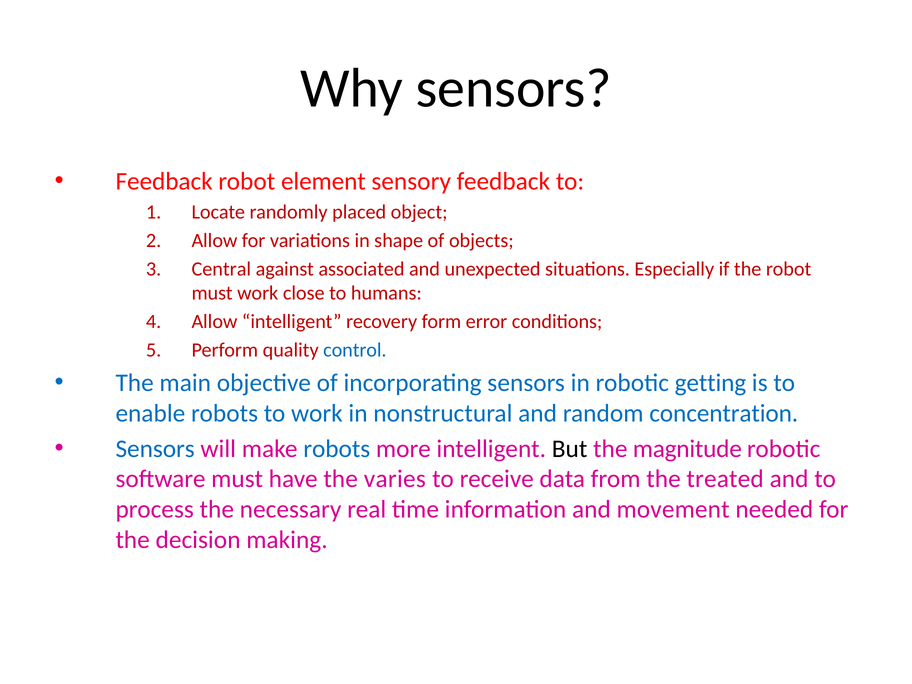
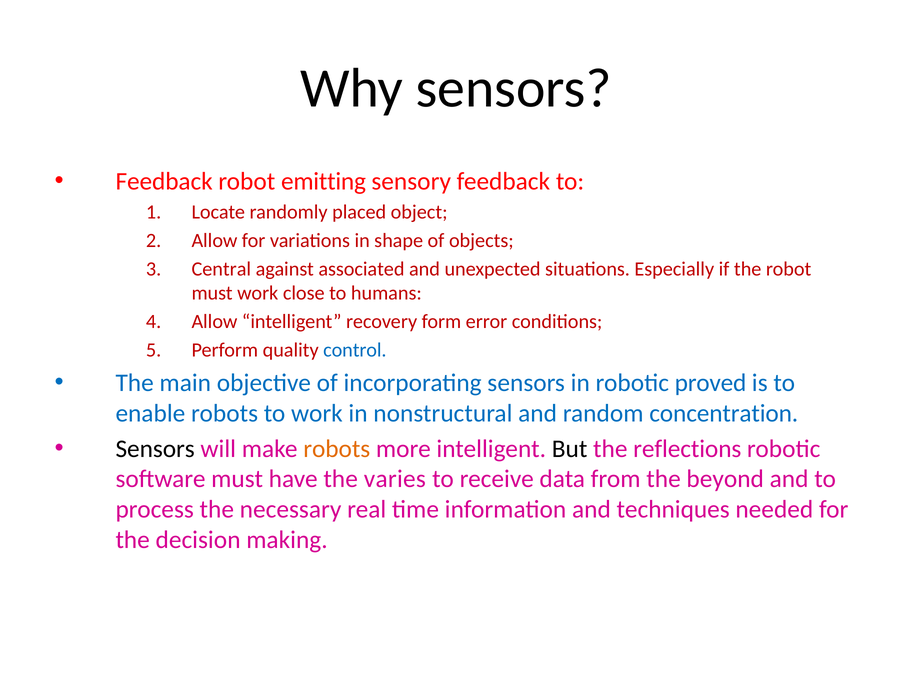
element: element -> emitting (323, 181)
getting: getting -> proved (711, 383)
Sensors colour: blue -> black (155, 449)
robots colour: blue -> orange (337, 449)
magnitude: magnitude -> reflections (687, 449)
treated: treated -> beyond (725, 479)
movement: movement -> techniques (673, 509)
